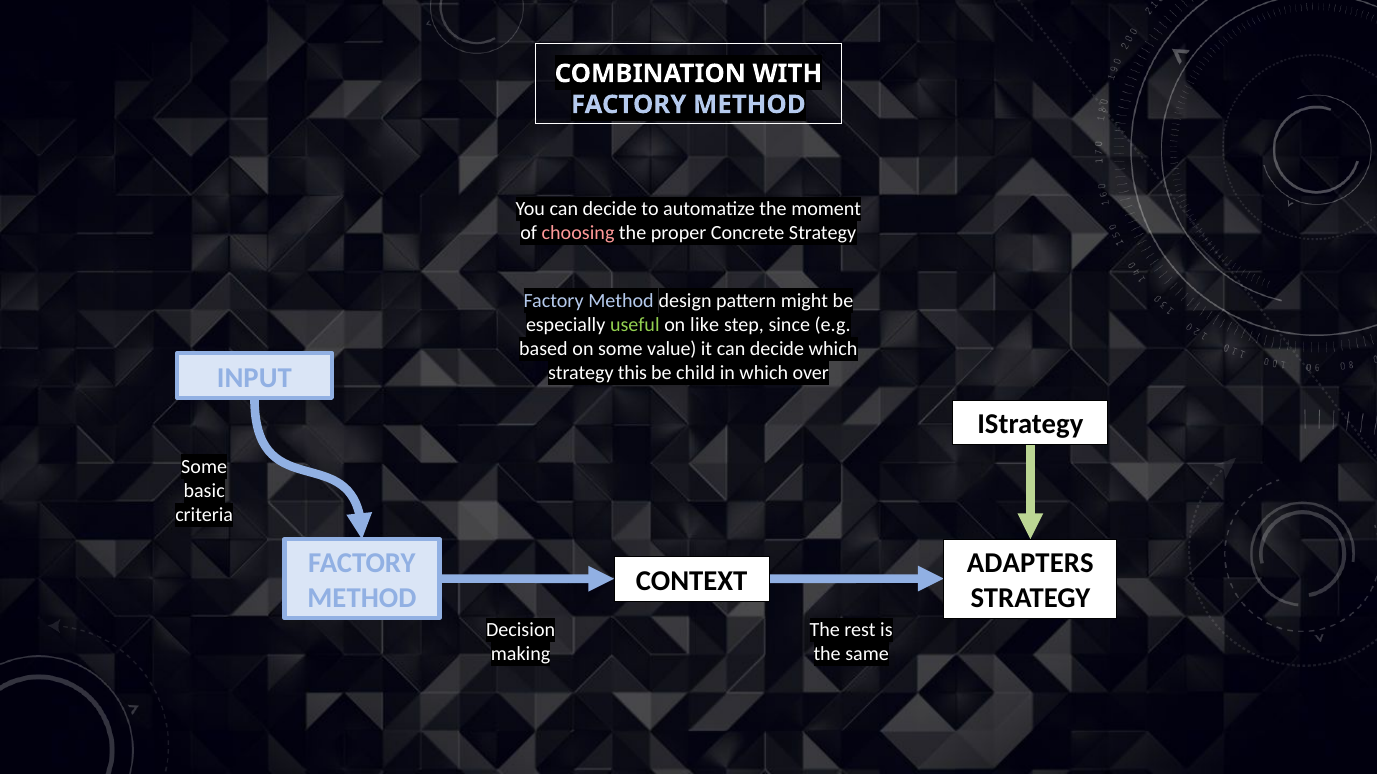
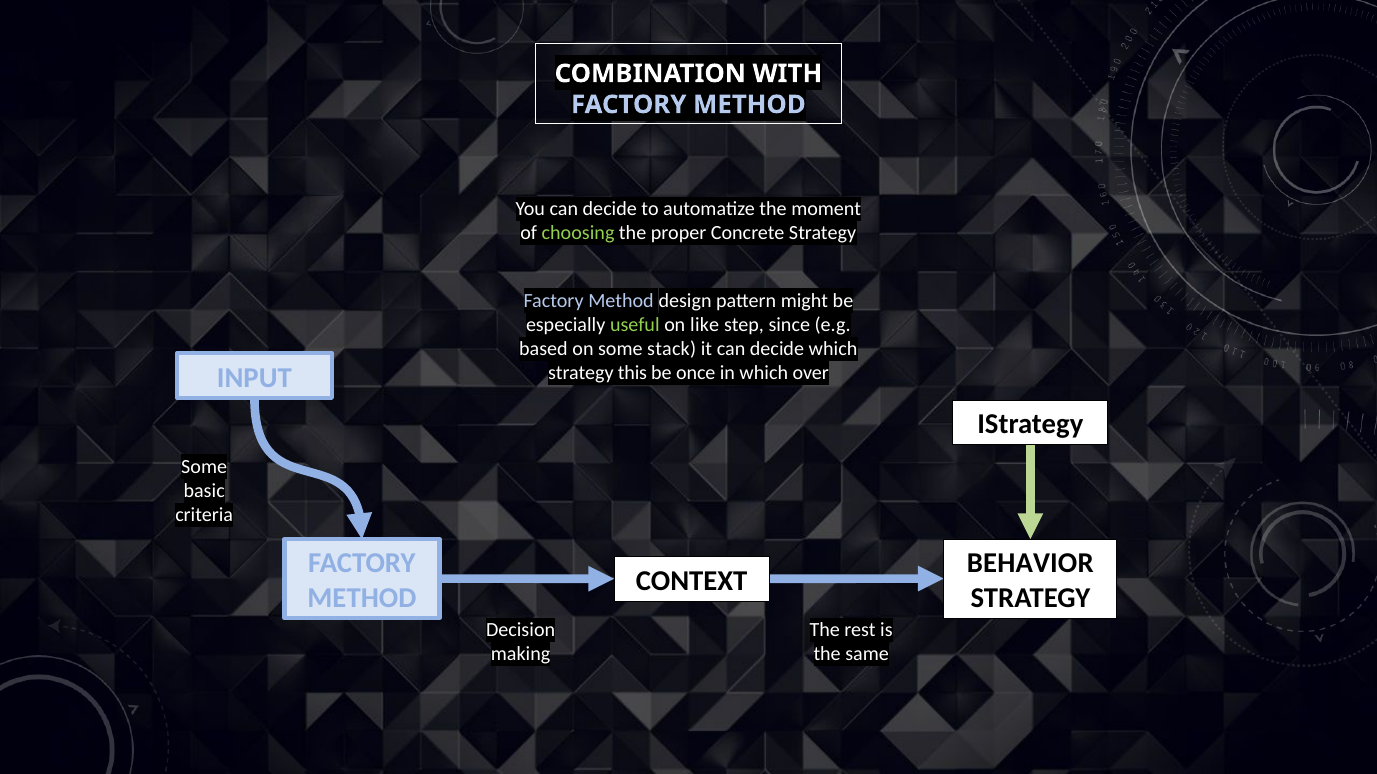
choosing colour: pink -> light green (578, 234)
value: value -> stack (672, 349)
child: child -> once (696, 373)
ADAPTERS: ADAPTERS -> BEHAVIOR (1030, 564)
